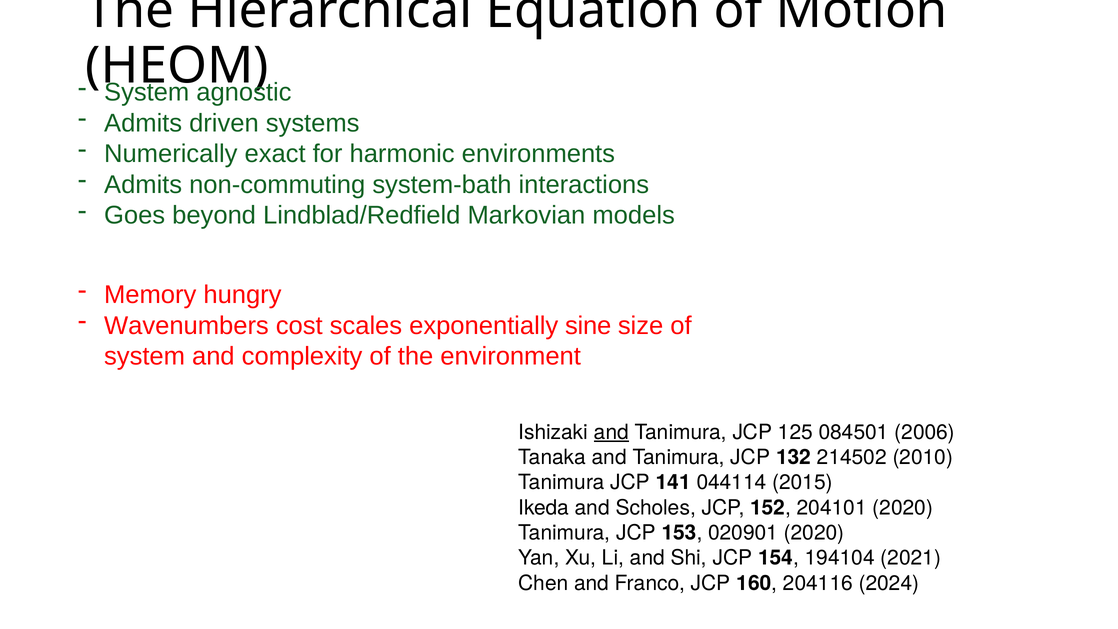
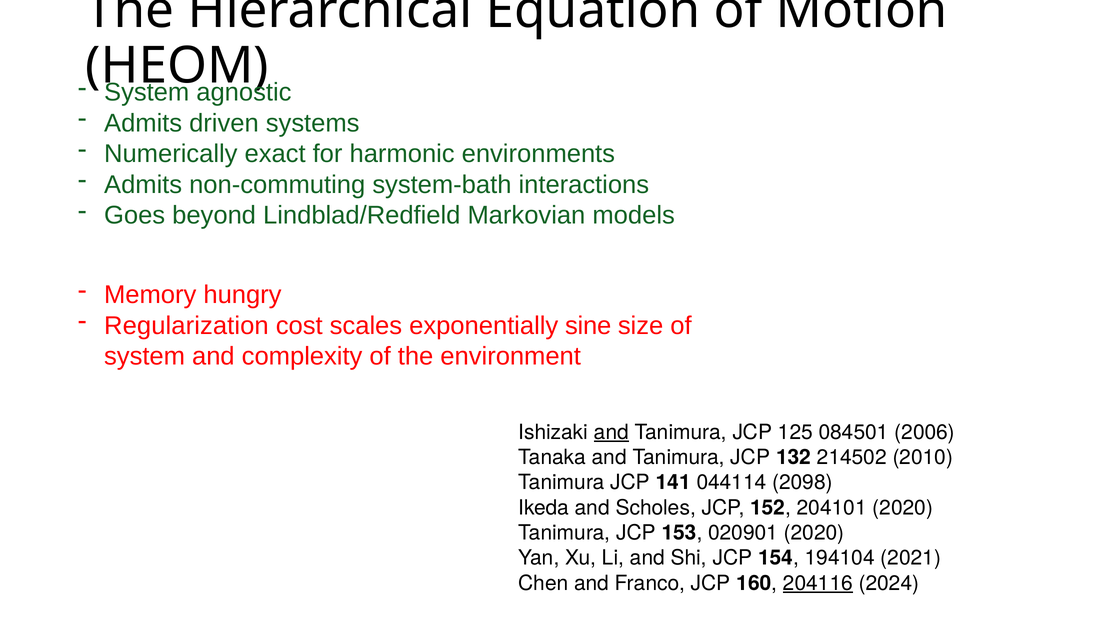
Wavenumbers: Wavenumbers -> Regularization (186, 326)
2015: 2015 -> 2098 (802, 482)
204116 underline: none -> present (818, 583)
